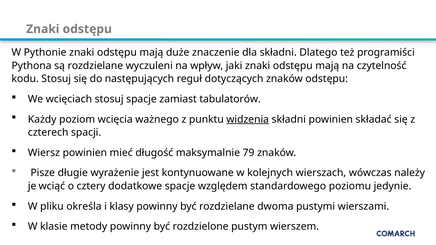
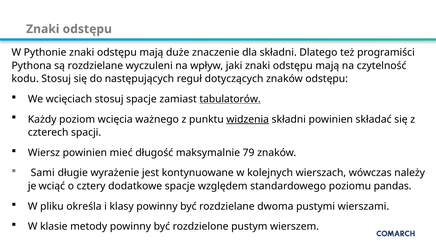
tabulatorów underline: none -> present (230, 99)
Pisze: Pisze -> Sami (43, 173)
jedynie: jedynie -> pandas (393, 186)
